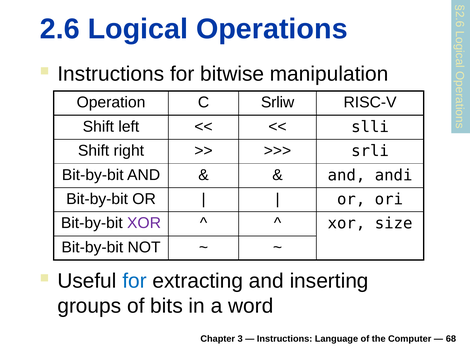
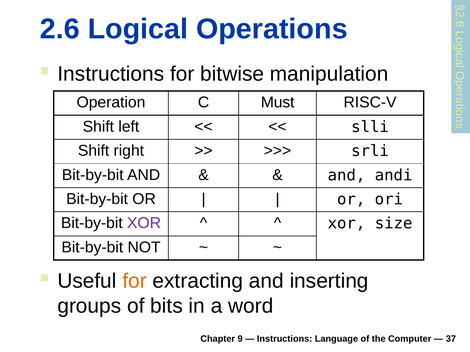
Srliw: Srliw -> Must (278, 103)
for colour: blue -> orange (135, 281)
3: 3 -> 9 (240, 339)
68: 68 -> 37 (451, 339)
